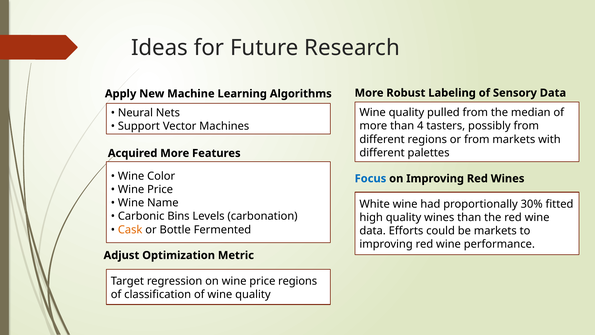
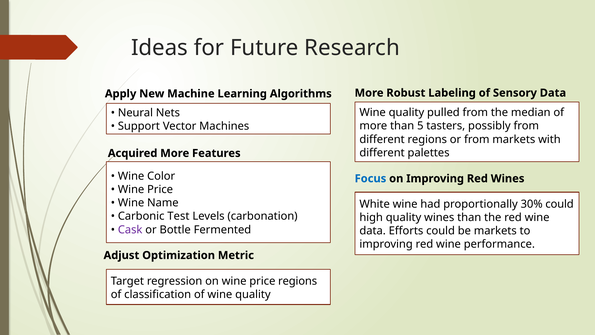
4: 4 -> 5 (420, 126)
30% fitted: fitted -> could (560, 204)
Bins: Bins -> Test (178, 216)
Cask colour: orange -> purple (130, 229)
